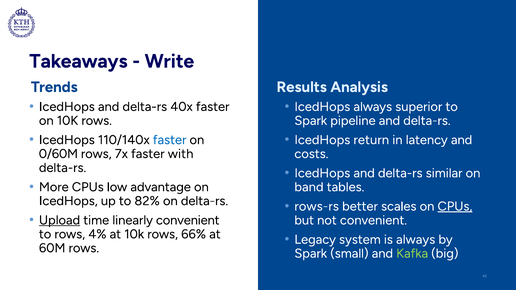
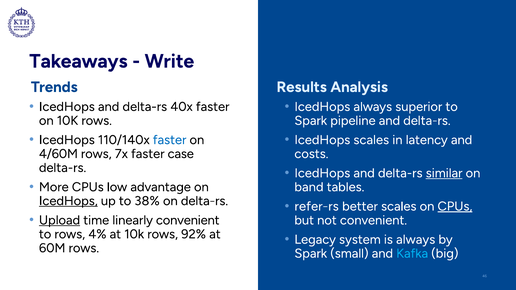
IcedHops return: return -> scales (371, 140)
0/60M: 0/60M -> 4/60M (58, 154)
with: with -> case (181, 154)
similar underline: none -> present (444, 173)
IcedHops underline: none -> present (68, 201)
82%: 82% -> 38% (147, 201)
rows-rs: rows-rs -> refer-rs (317, 206)
66%: 66% -> 92% (194, 234)
Kafka colour: light green -> light blue (412, 254)
